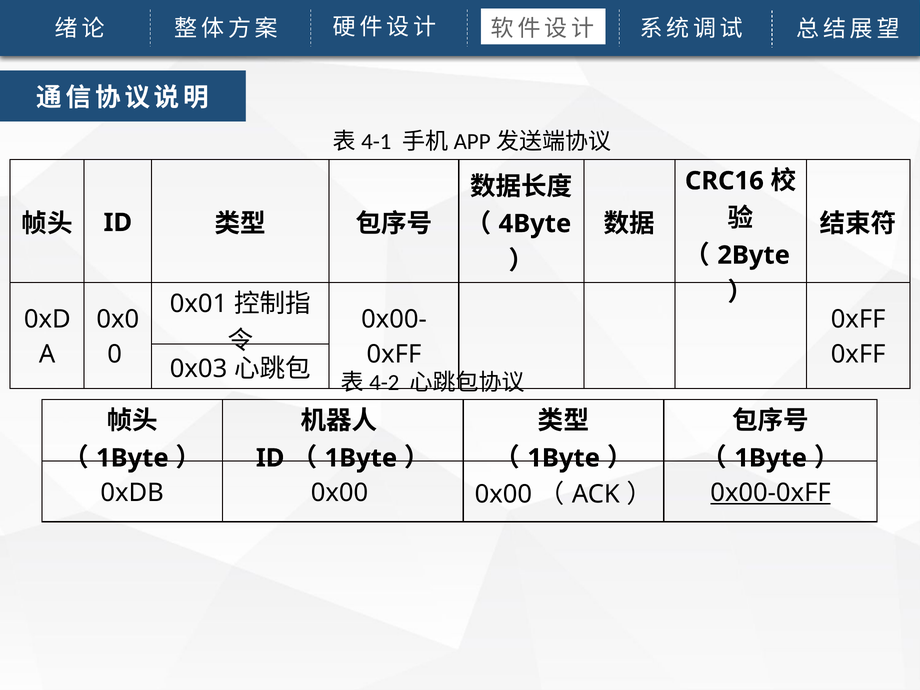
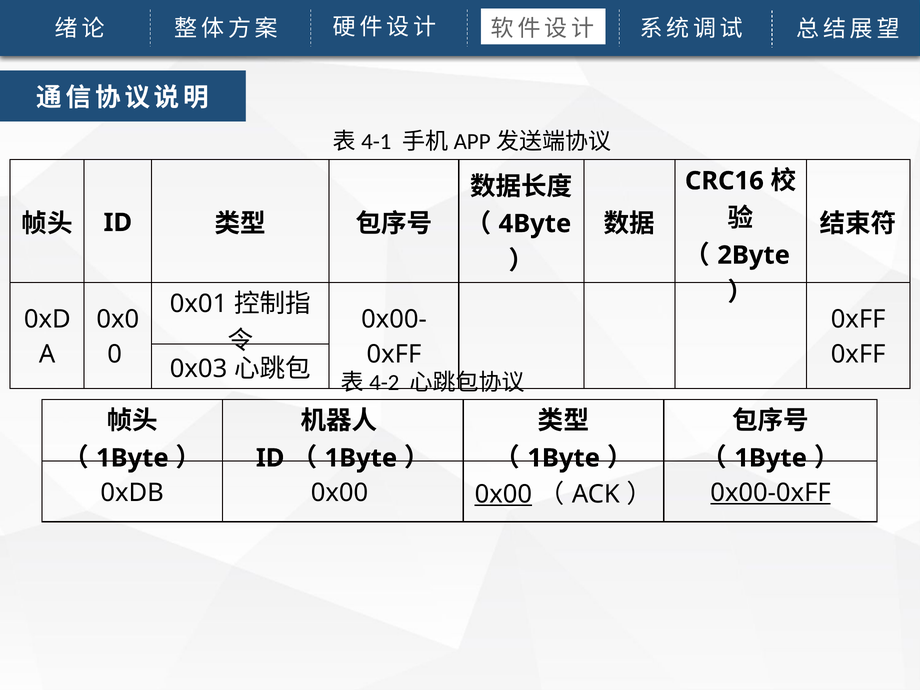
0x00 underline: none -> present (503, 494)
